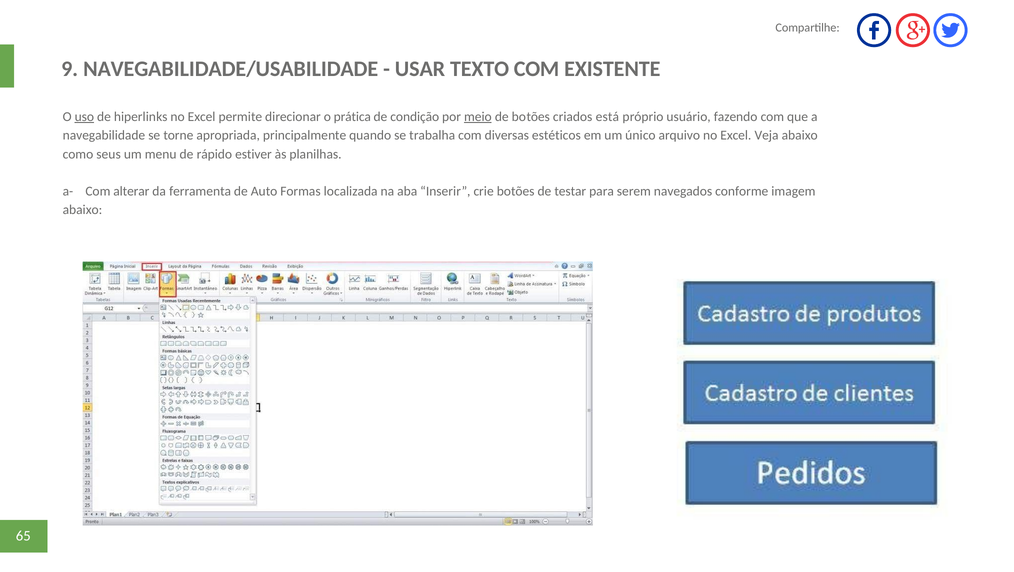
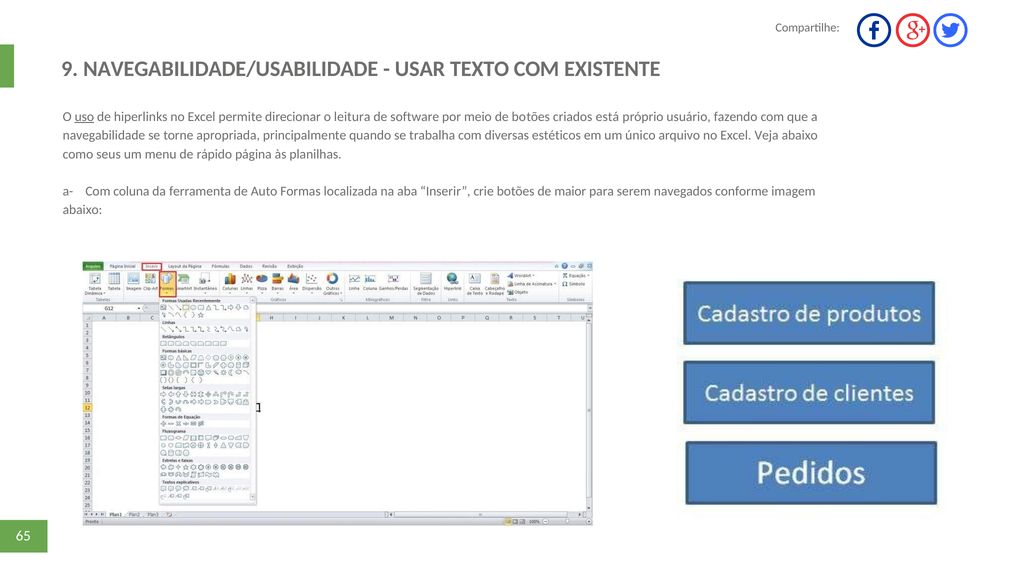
prática: prática -> leitura (352, 117)
condição: condição -> software (415, 117)
meio underline: present -> none (478, 117)
estiver: estiver -> página (253, 154)
alterar: alterar -> coluna (131, 191)
testar: testar -> maior (570, 191)
